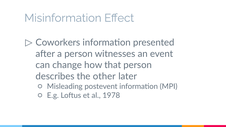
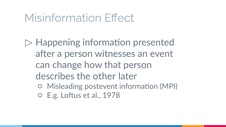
Coworkers: Coworkers -> Happening (58, 43)
